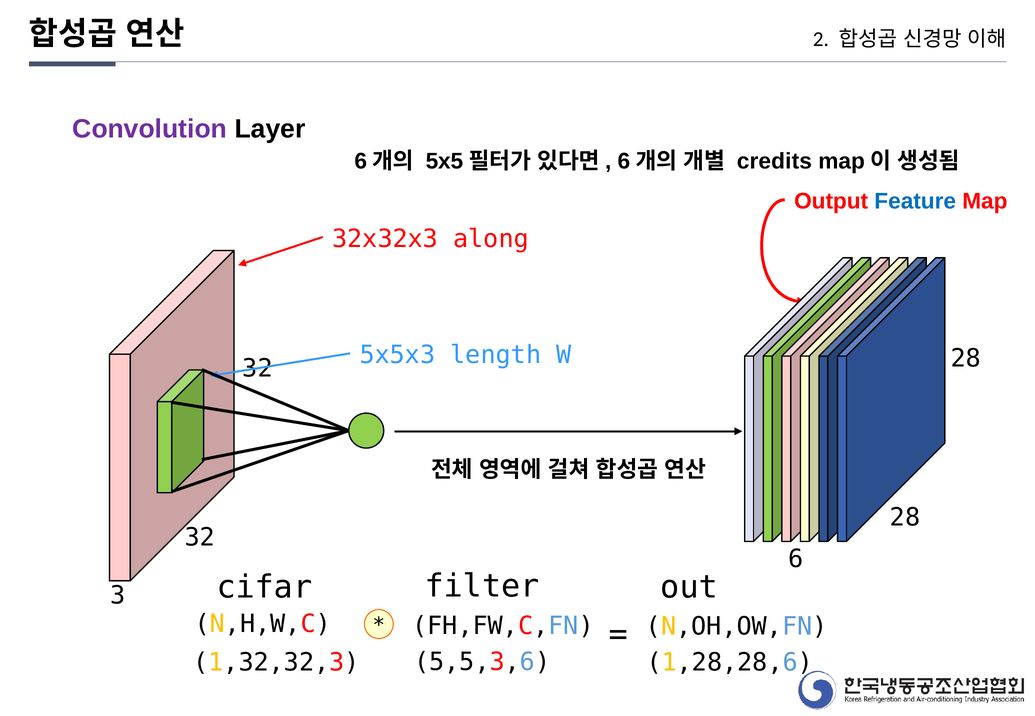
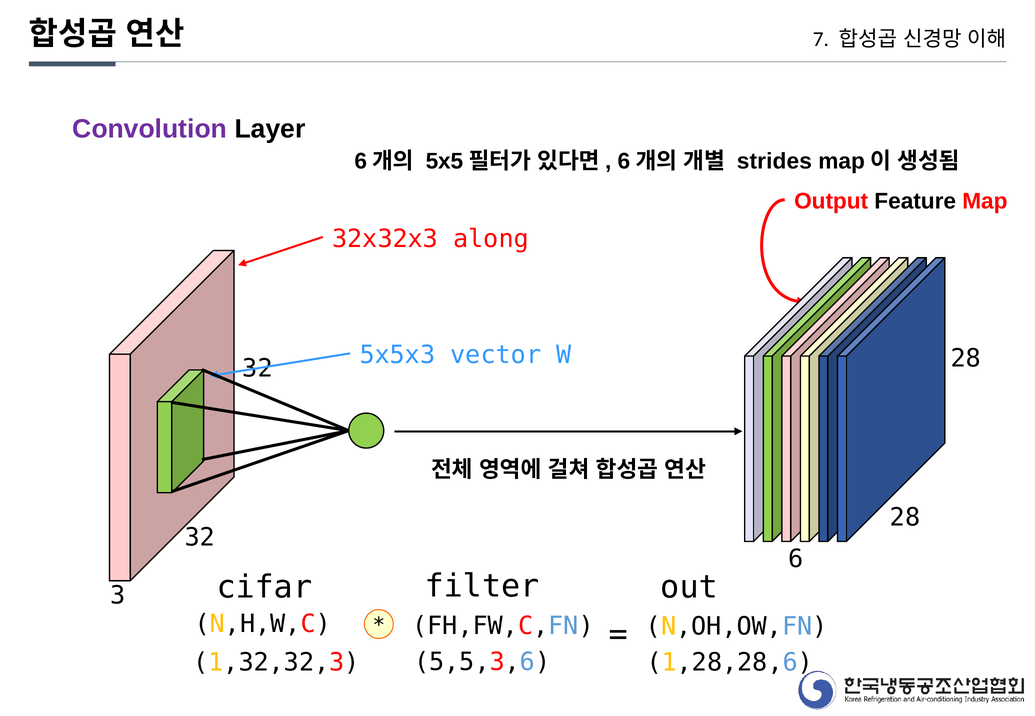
2: 2 -> 7 (821, 39)
credits: credits -> strides (774, 162)
Feature colour: blue -> black (915, 201)
length: length -> vector (496, 355)
